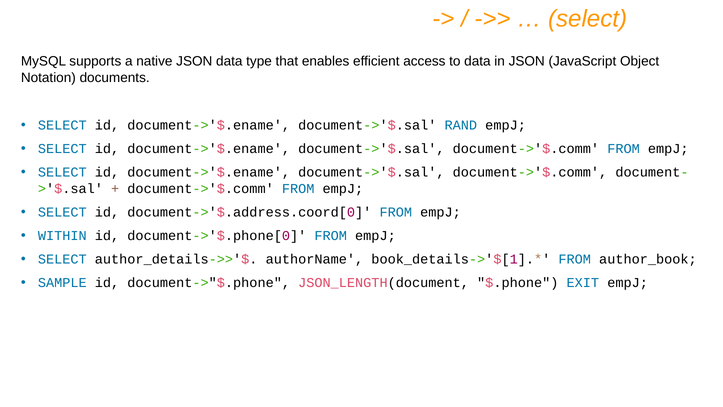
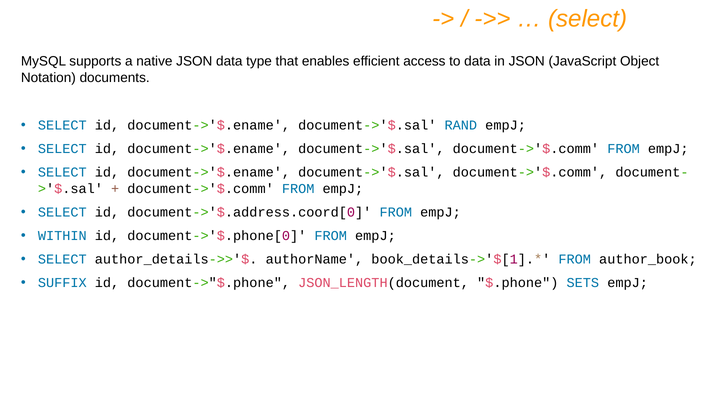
SAMPLE: SAMPLE -> SUFFIX (62, 283)
EXIT: EXIT -> SETS (583, 283)
